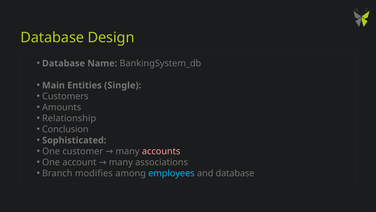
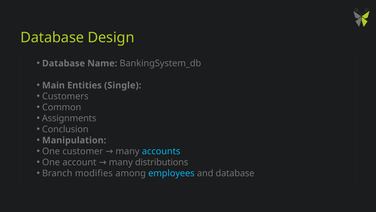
Amounts: Amounts -> Common (62, 107)
Relationship: Relationship -> Assignments (69, 118)
Sophisticated: Sophisticated -> Manipulation (74, 140)
accounts colour: pink -> light blue (161, 151)
associations: associations -> distributions (162, 162)
